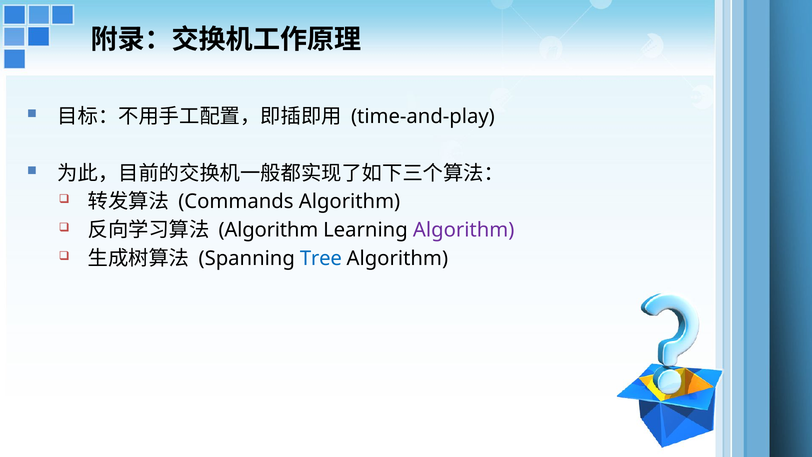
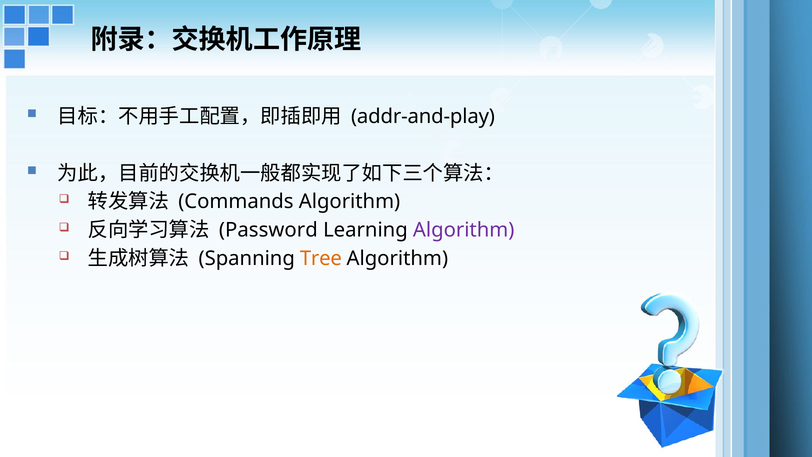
time-and-play: time-and-play -> addr-and-play (423, 116)
Algorithm: Algorithm -> Password (268, 230)
Tree colour: blue -> orange (321, 258)
